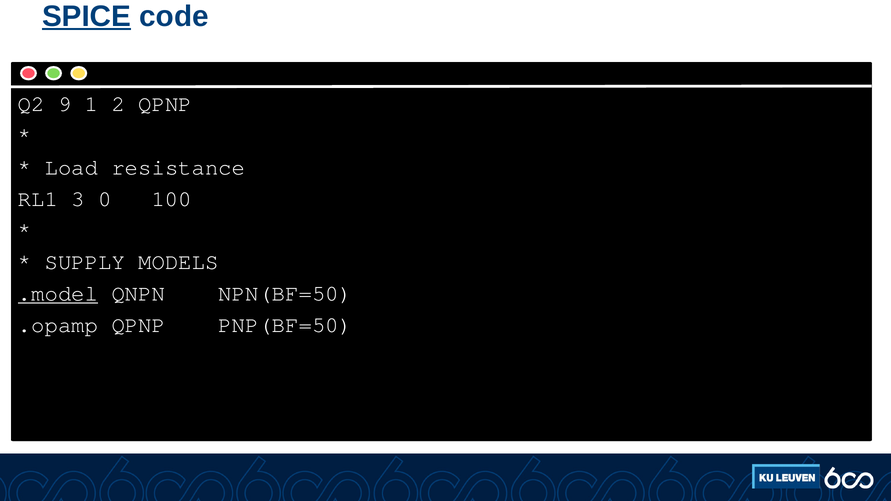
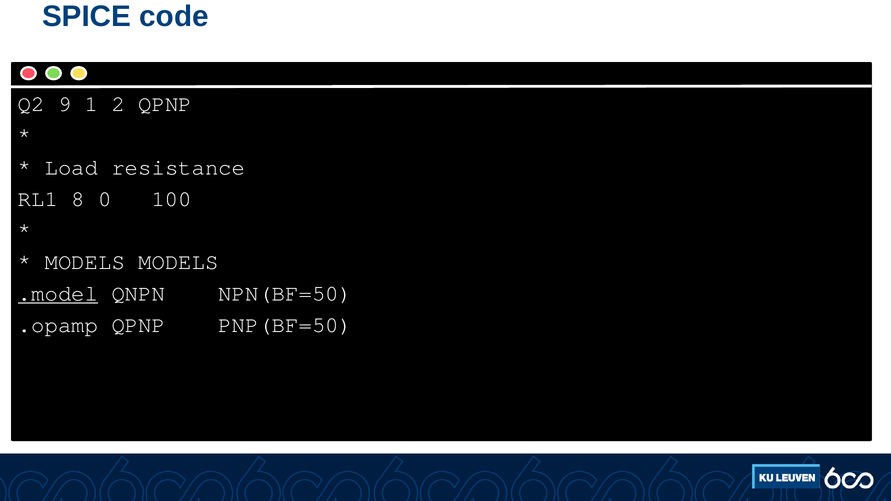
SPICE underline: present -> none (87, 16)
3: 3 -> 8 (78, 199)
SUPPLY: SUPPLY -> MODELS (85, 262)
